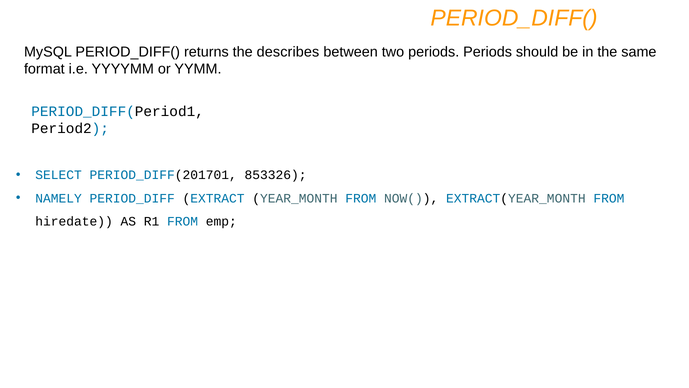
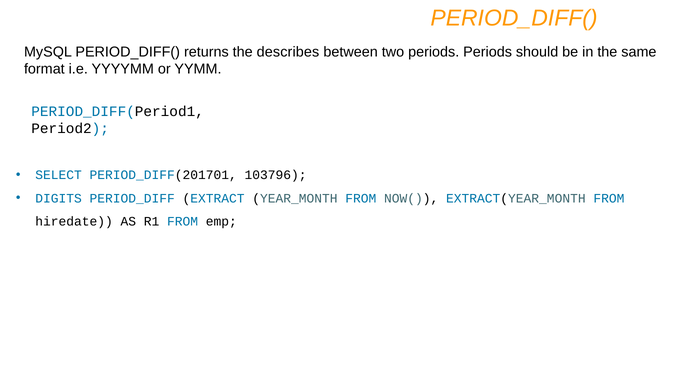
853326: 853326 -> 103796 (276, 175)
NAMELY: NAMELY -> DIGITS (59, 198)
